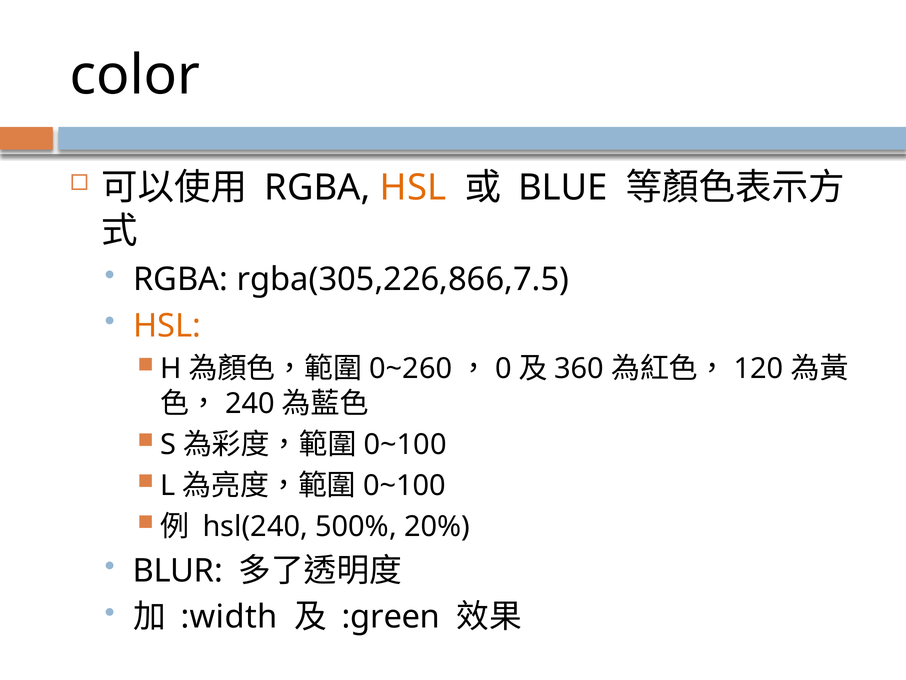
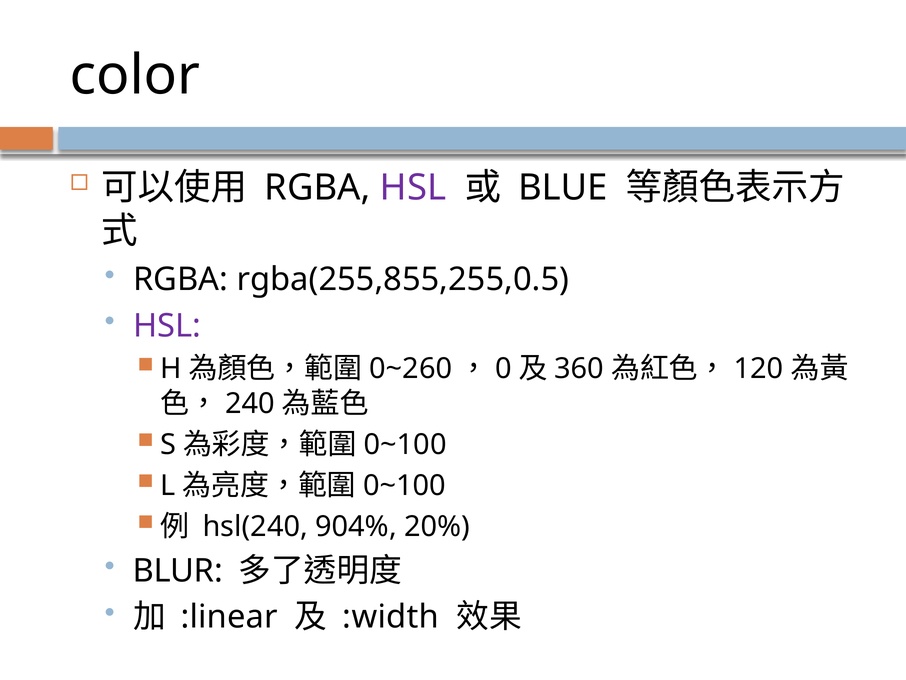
HSL colour: orange -> purple (413, 187)
rgba(305,226,866,7.5: rgba(305,226,866,7.5 -> rgba(255,855,255,0.5 (403, 279)
HSL colour: orange -> purple (167, 326)
500%: 500% -> 904% (356, 526)
:width: :width -> :linear (229, 617)
:green: :green -> :width (391, 617)
